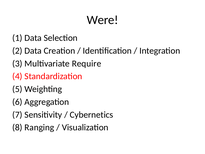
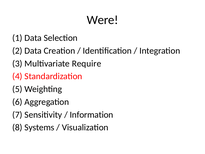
Cybernetics: Cybernetics -> Information (92, 114)
Ranging: Ranging -> Systems (39, 127)
